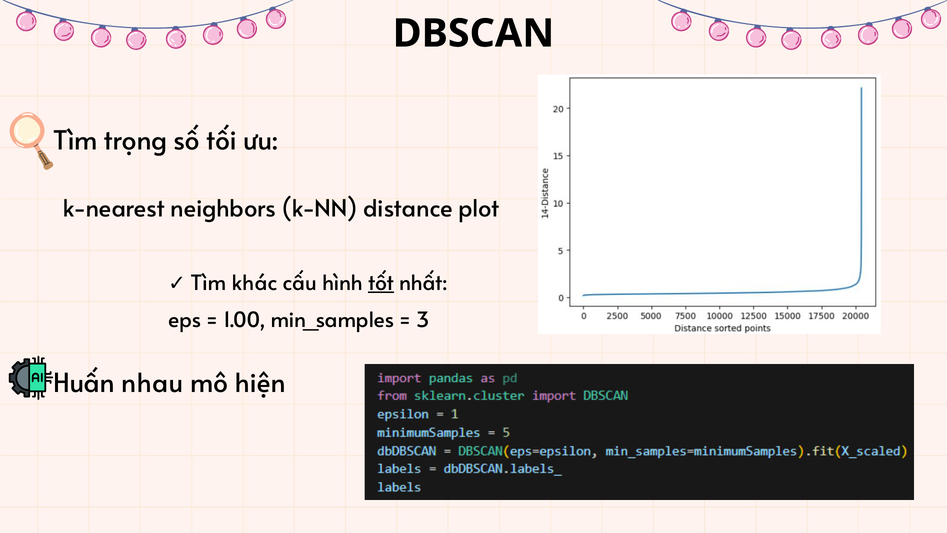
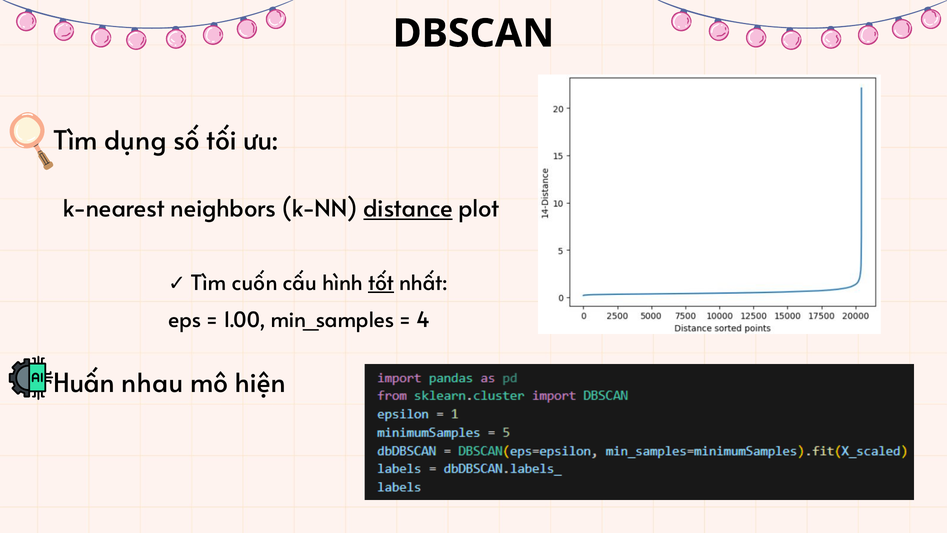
trọng: trọng -> dụng (135, 141)
distance underline: none -> present (408, 209)
khác: khác -> cuốn (255, 283)
3: 3 -> 4 (423, 320)
